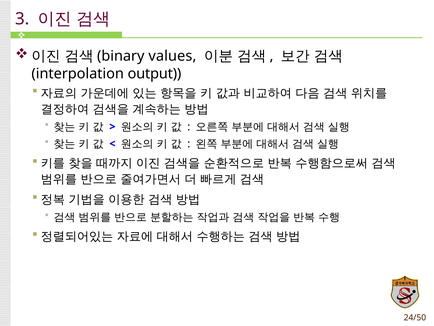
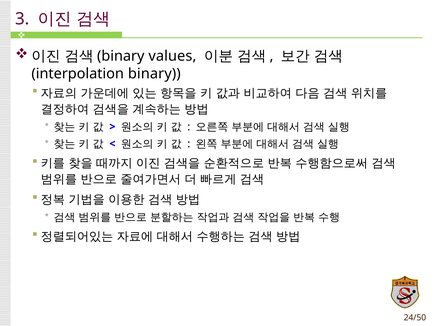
output: output -> binary (154, 73)
